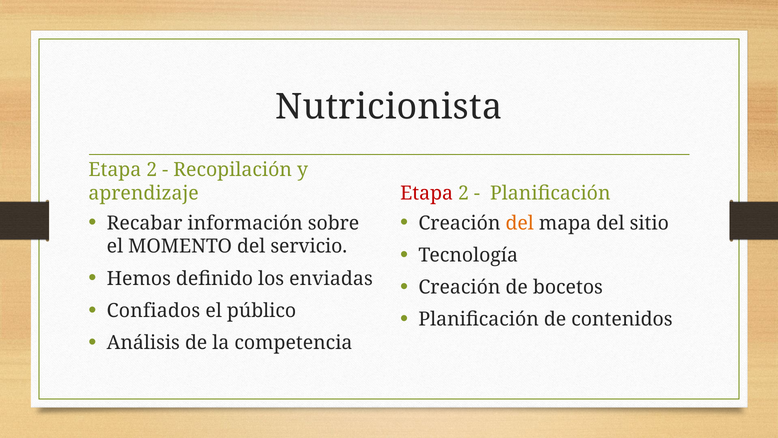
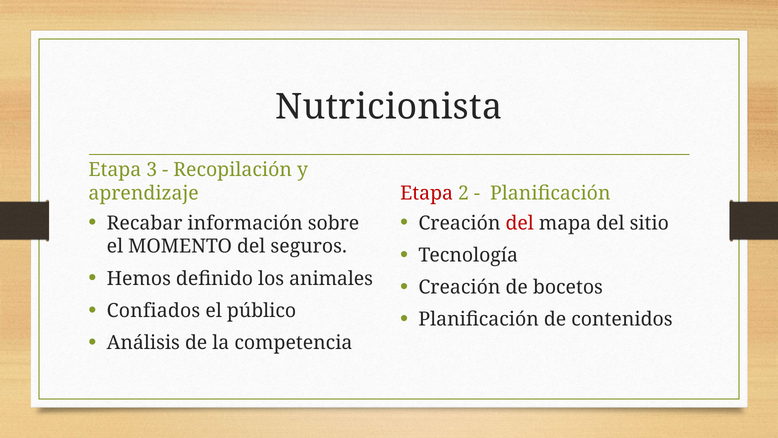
2: 2 -> 3 (152, 170)
del colour: orange -> red (520, 223)
servicio: servicio -> seguros (309, 246)
enviadas: enviadas -> animales (331, 278)
